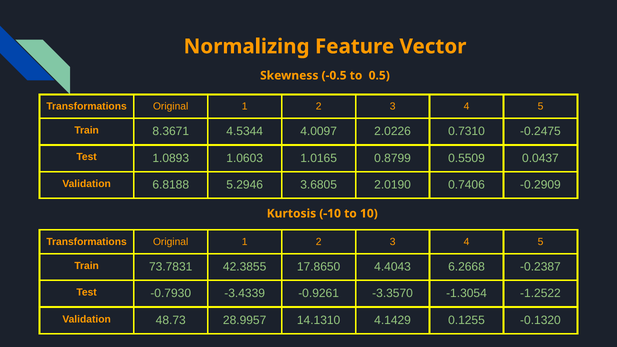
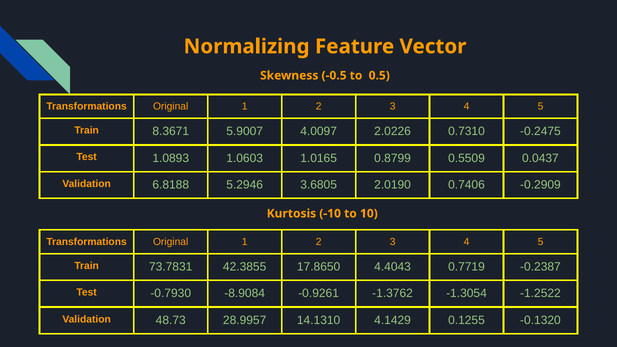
4.5344: 4.5344 -> 5.9007 (245, 131)
6.2668: 6.2668 -> 0.7719 (467, 267)
-3.4339: -3.4339 -> -8.9084 (245, 293)
-3.3570: -3.3570 -> -1.3762 (393, 293)
